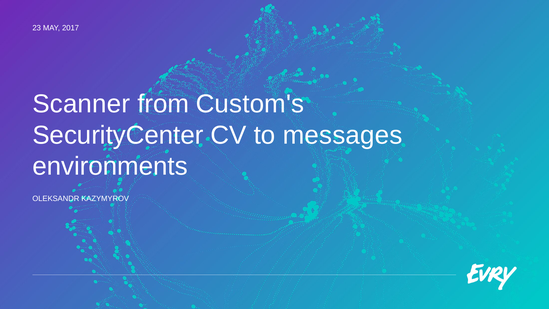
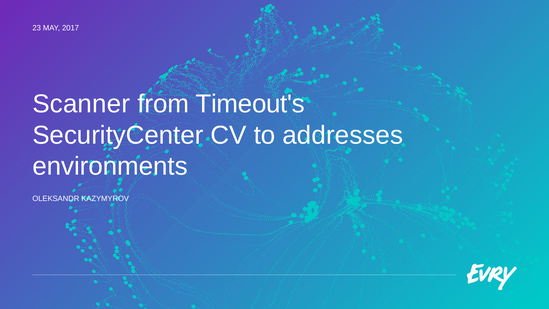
Custom's: Custom's -> Timeout's (250, 104)
messages: messages -> addresses (343, 135)
